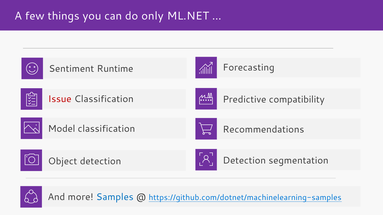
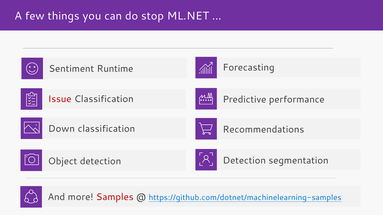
only: only -> stop (152, 16)
compatibility: compatibility -> performance (297, 100)
Model: Model -> Down (61, 129)
Samples colour: blue -> red (115, 197)
